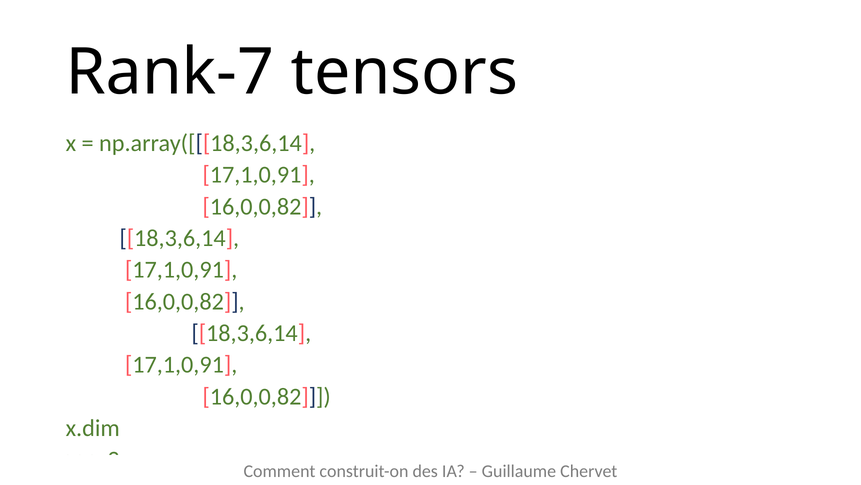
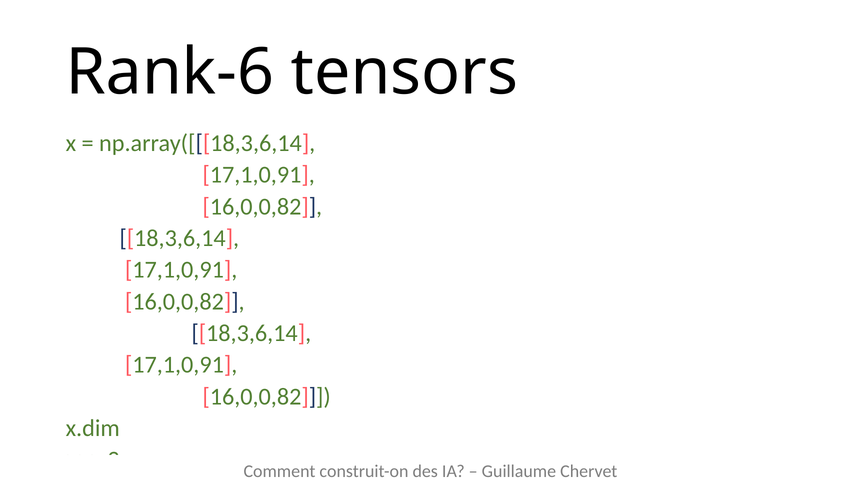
Rank-7: Rank-7 -> Rank-6 (170, 72)
